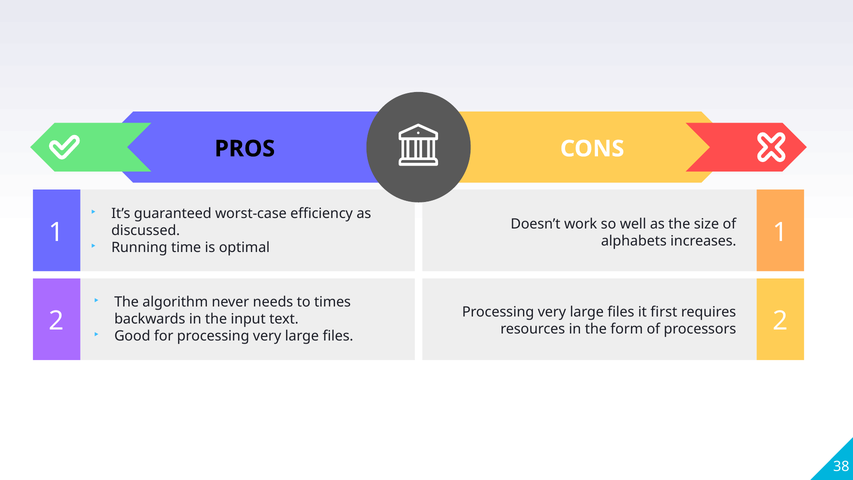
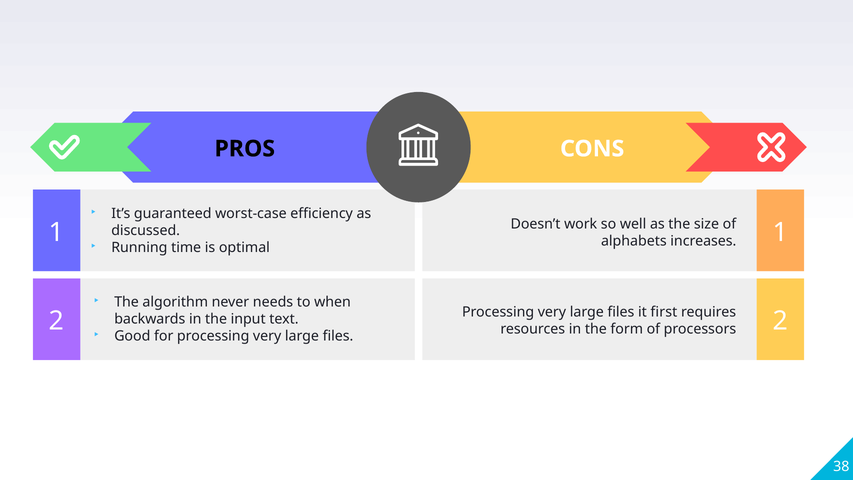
times: times -> when (333, 302)
